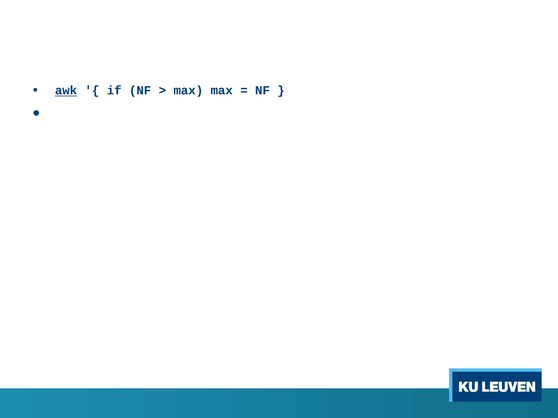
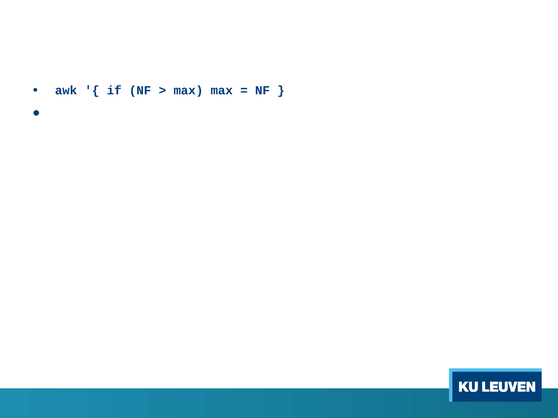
awk underline: present -> none (66, 91)
